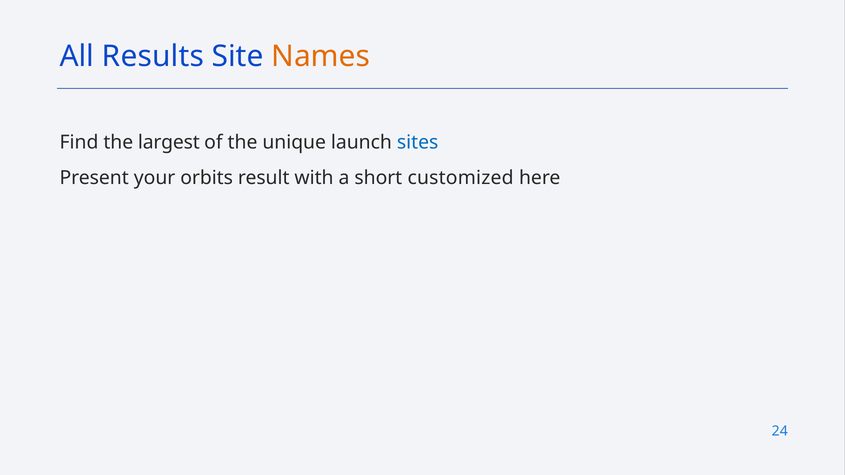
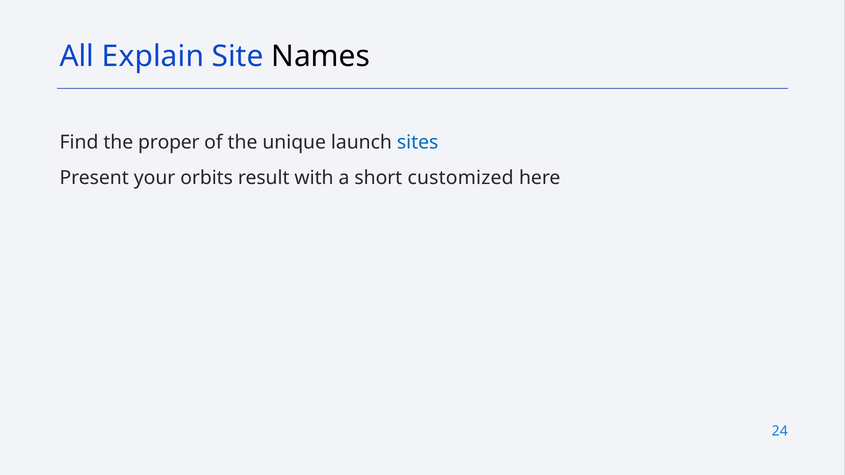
Results: Results -> Explain (153, 56)
Names colour: orange -> black (321, 56)
largest: largest -> proper (169, 143)
